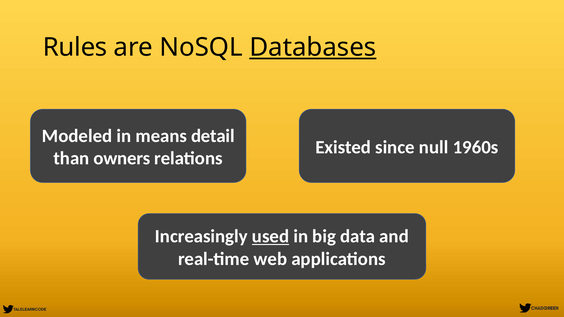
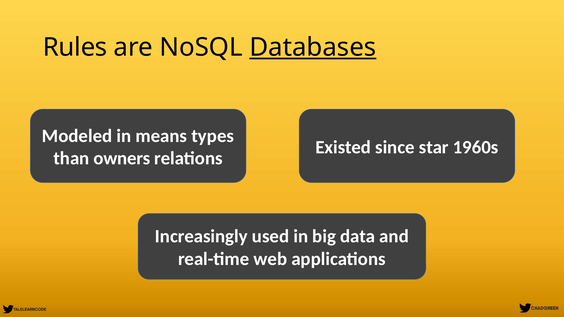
detail: detail -> types (213, 136)
null: null -> star (434, 147)
used underline: present -> none (271, 237)
